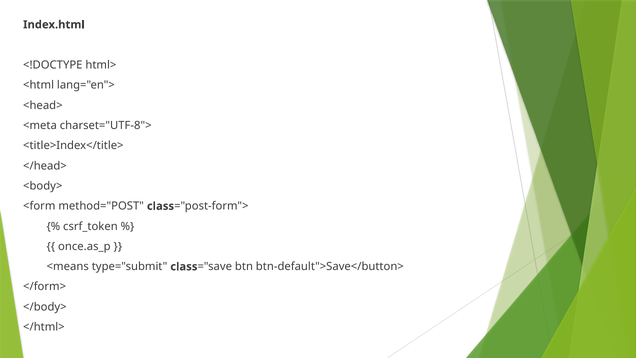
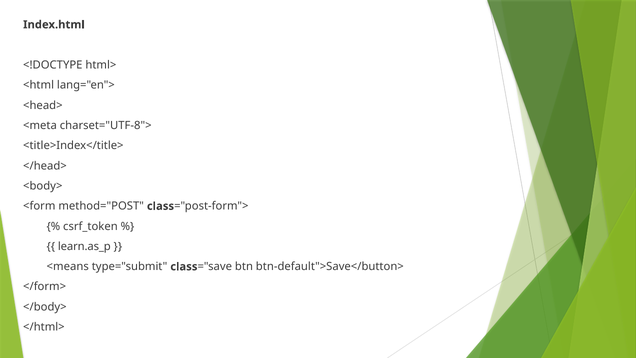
once.as_p: once.as_p -> learn.as_p (84, 246)
